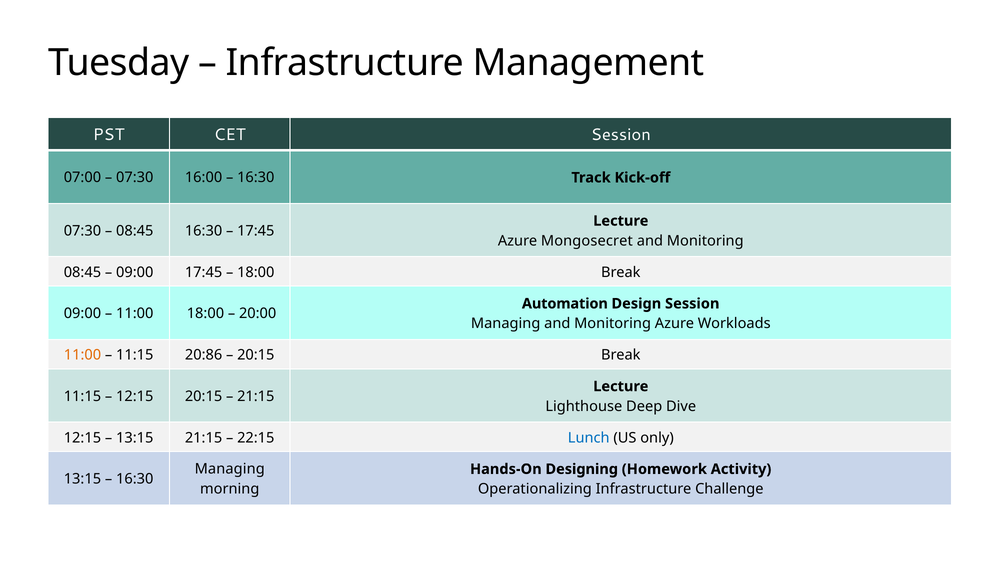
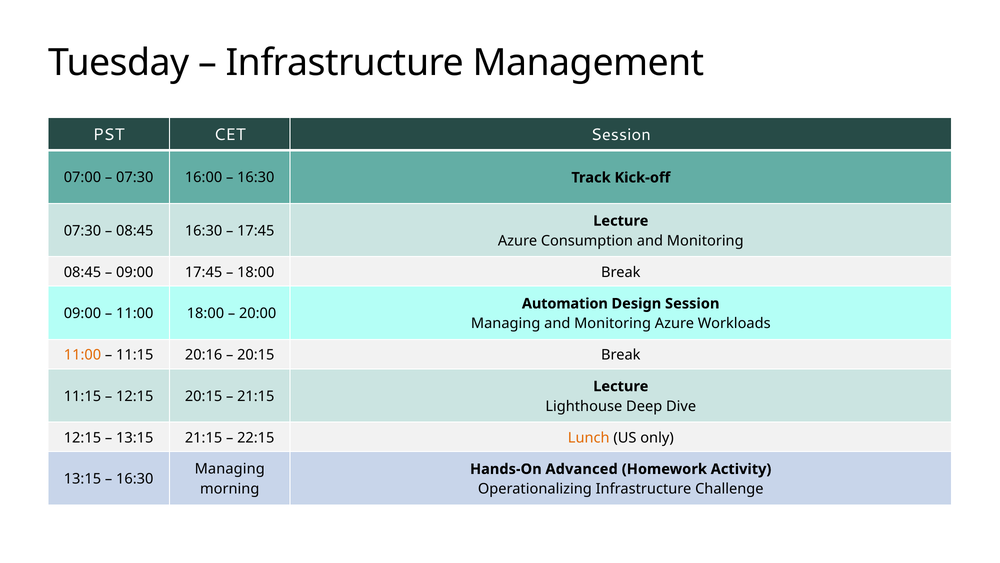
Mongosecret: Mongosecret -> Consumption (587, 241)
20:86: 20:86 -> 20:16 (204, 355)
Lunch colour: blue -> orange (589, 437)
Designing: Designing -> Advanced (582, 469)
